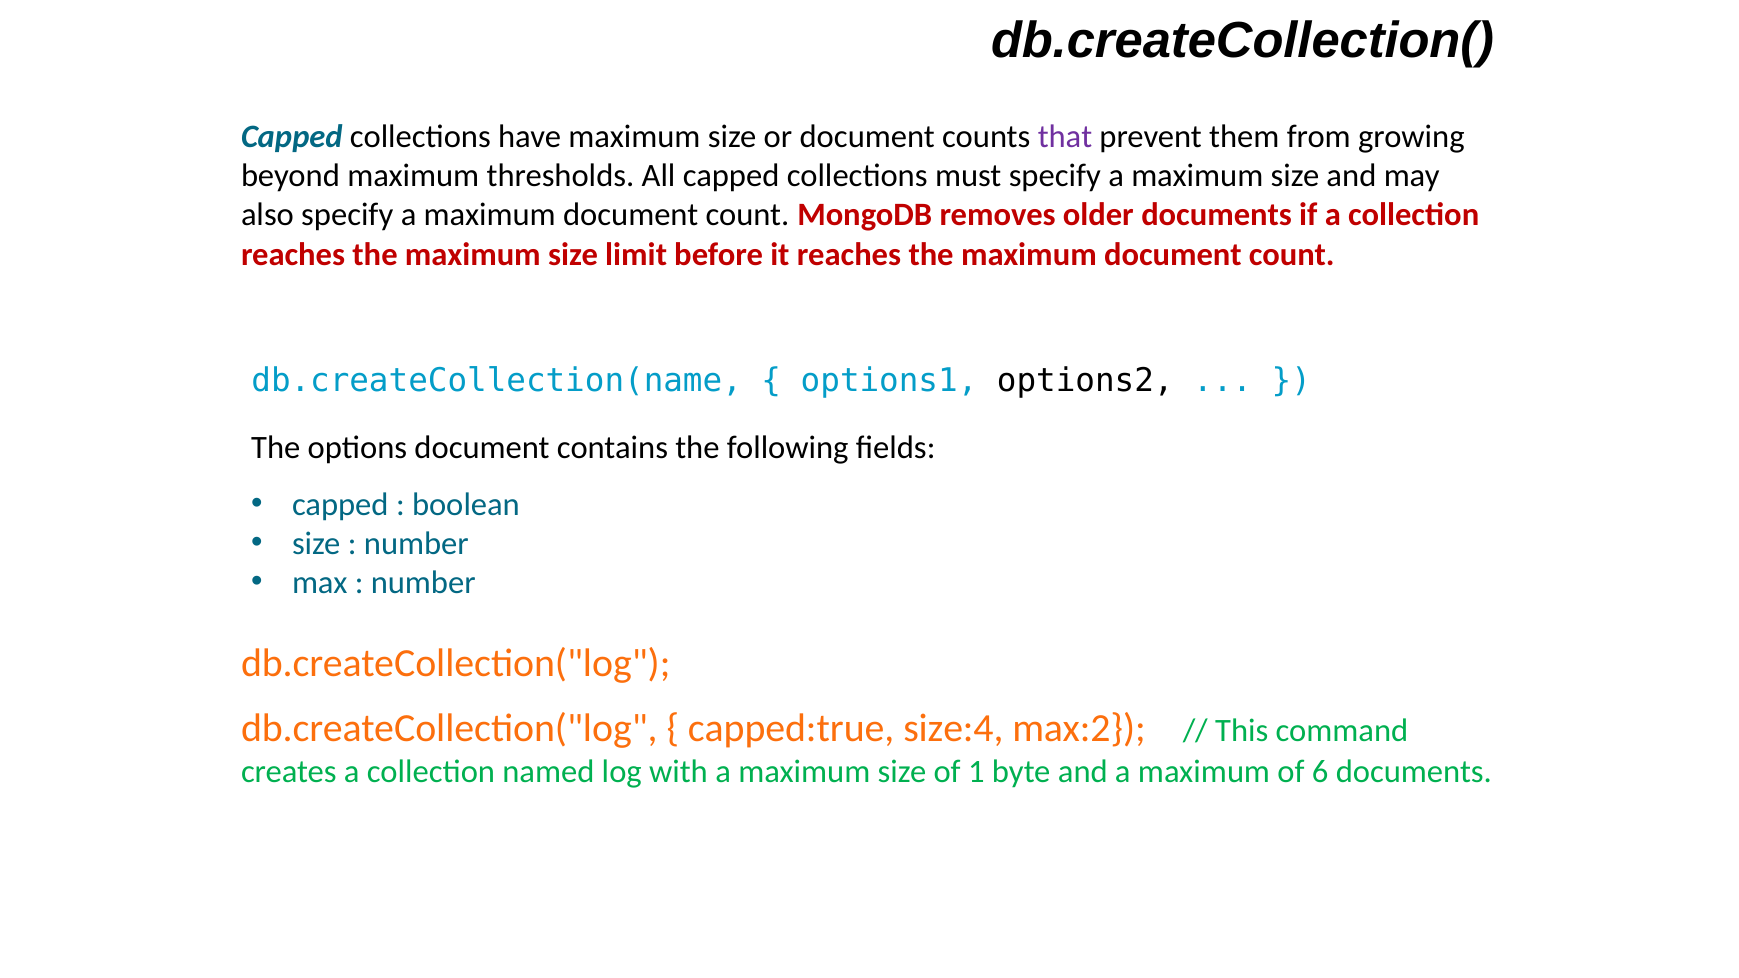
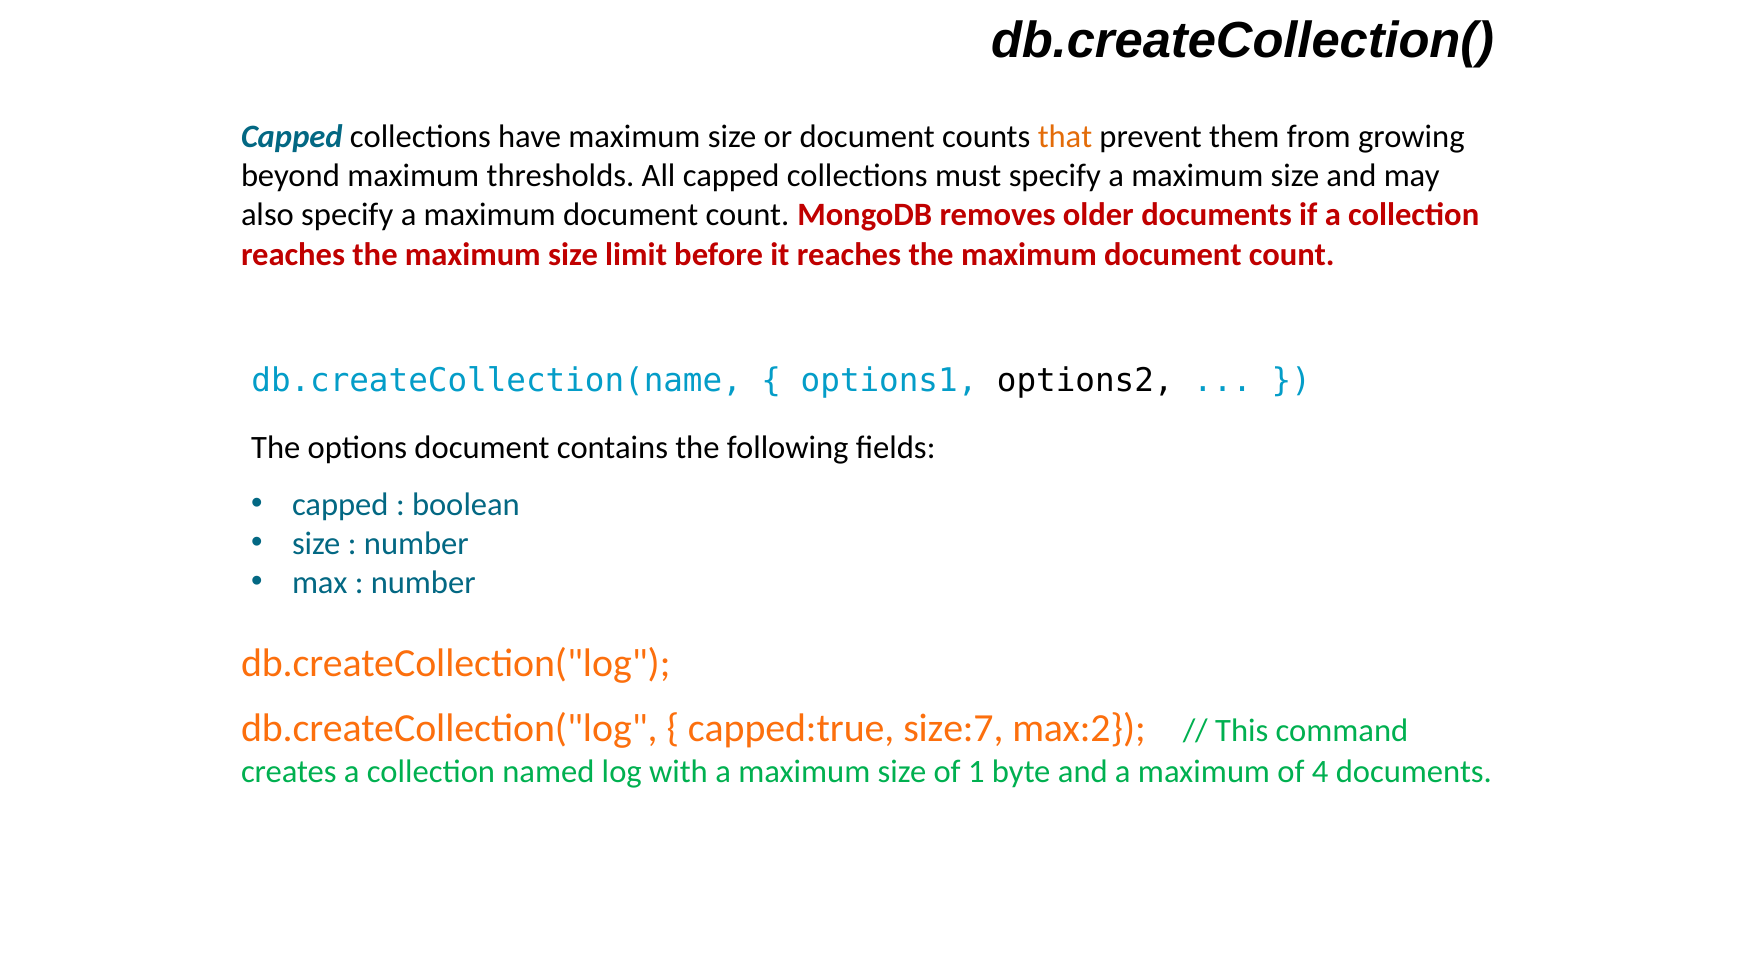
that colour: purple -> orange (1065, 137)
size:4: size:4 -> size:7 (953, 729)
6: 6 -> 4 (1320, 772)
